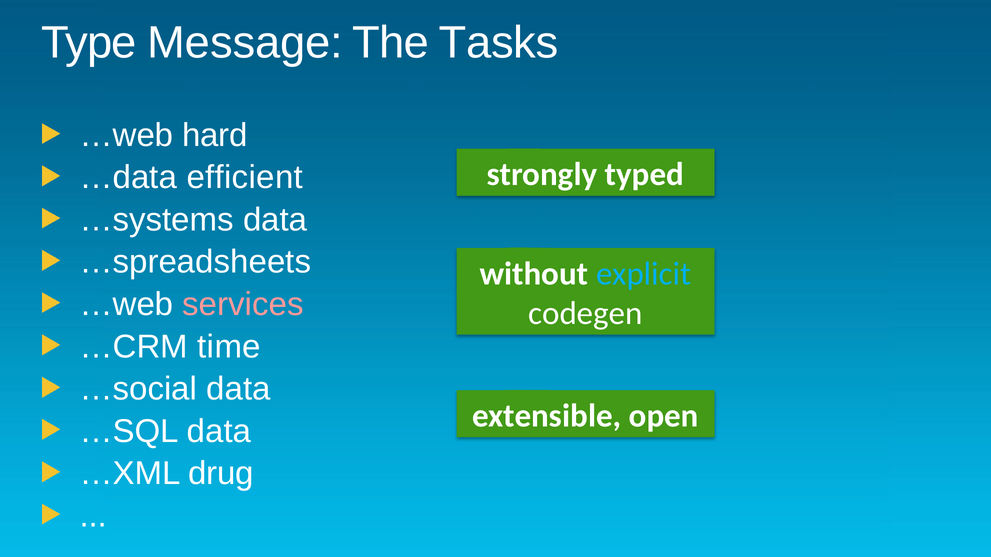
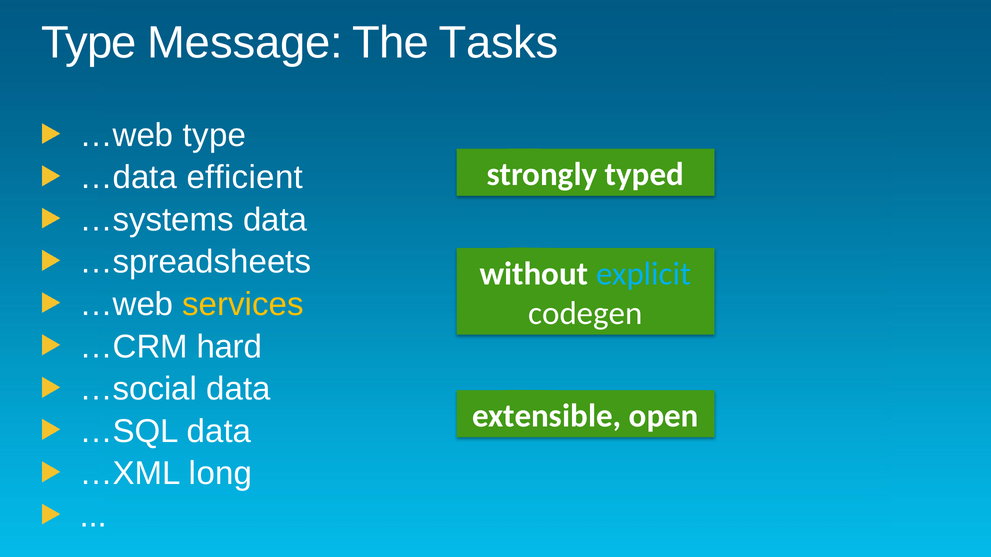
…web hard: hard -> type (214, 135)
services colour: pink -> yellow (243, 305)
time: time -> hard (229, 347)
drug: drug -> long (221, 474)
